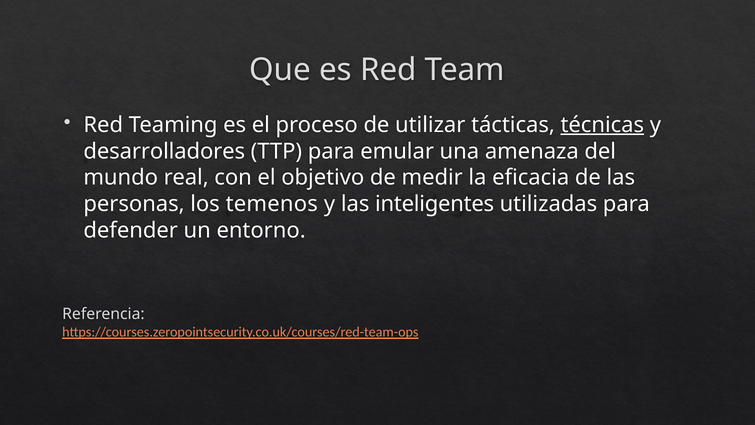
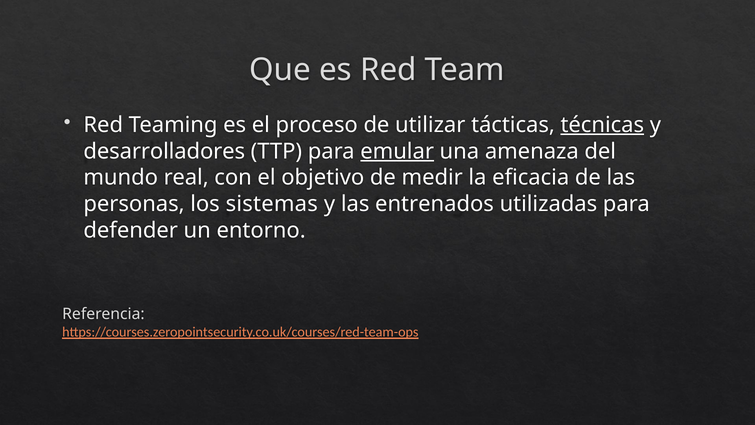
emular underline: none -> present (397, 151)
temenos: temenos -> sistemas (272, 204)
inteligentes: inteligentes -> entrenados (435, 204)
